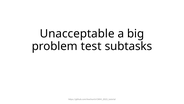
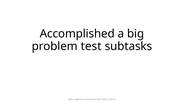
Unacceptable: Unacceptable -> Accomplished (77, 34)
